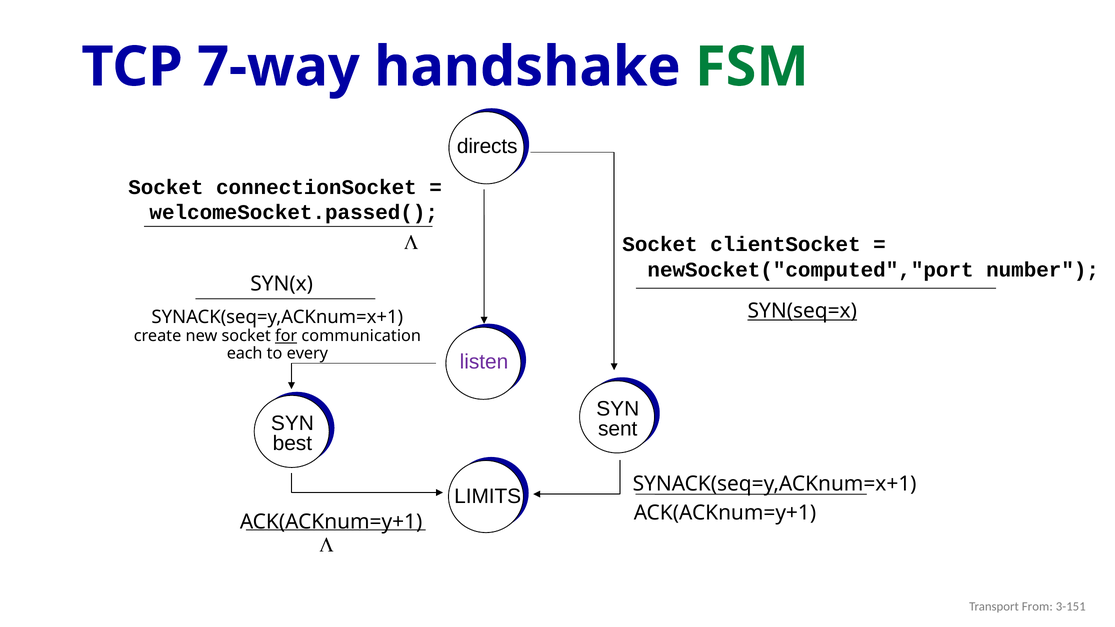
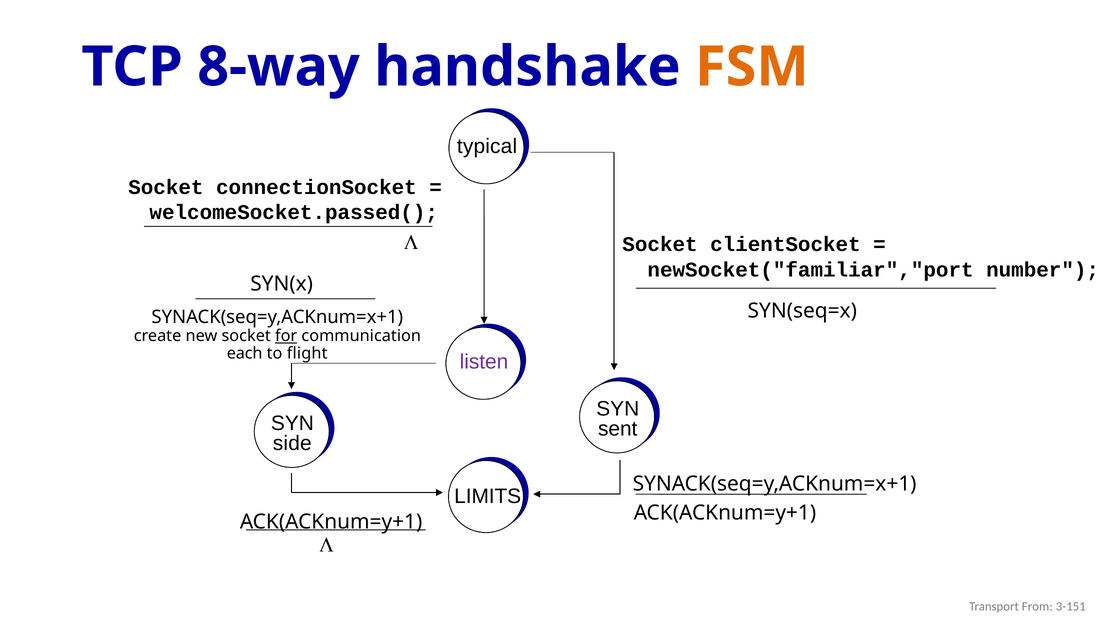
7-way: 7-way -> 8-way (279, 67)
FSM colour: green -> orange (752, 67)
directs: directs -> typical (487, 147)
newSocket("computed","port: newSocket("computed","port -> newSocket("familiar","port (811, 270)
SYN(seq=x underline: present -> none (802, 311)
every: every -> flight (307, 354)
best: best -> side (292, 443)
